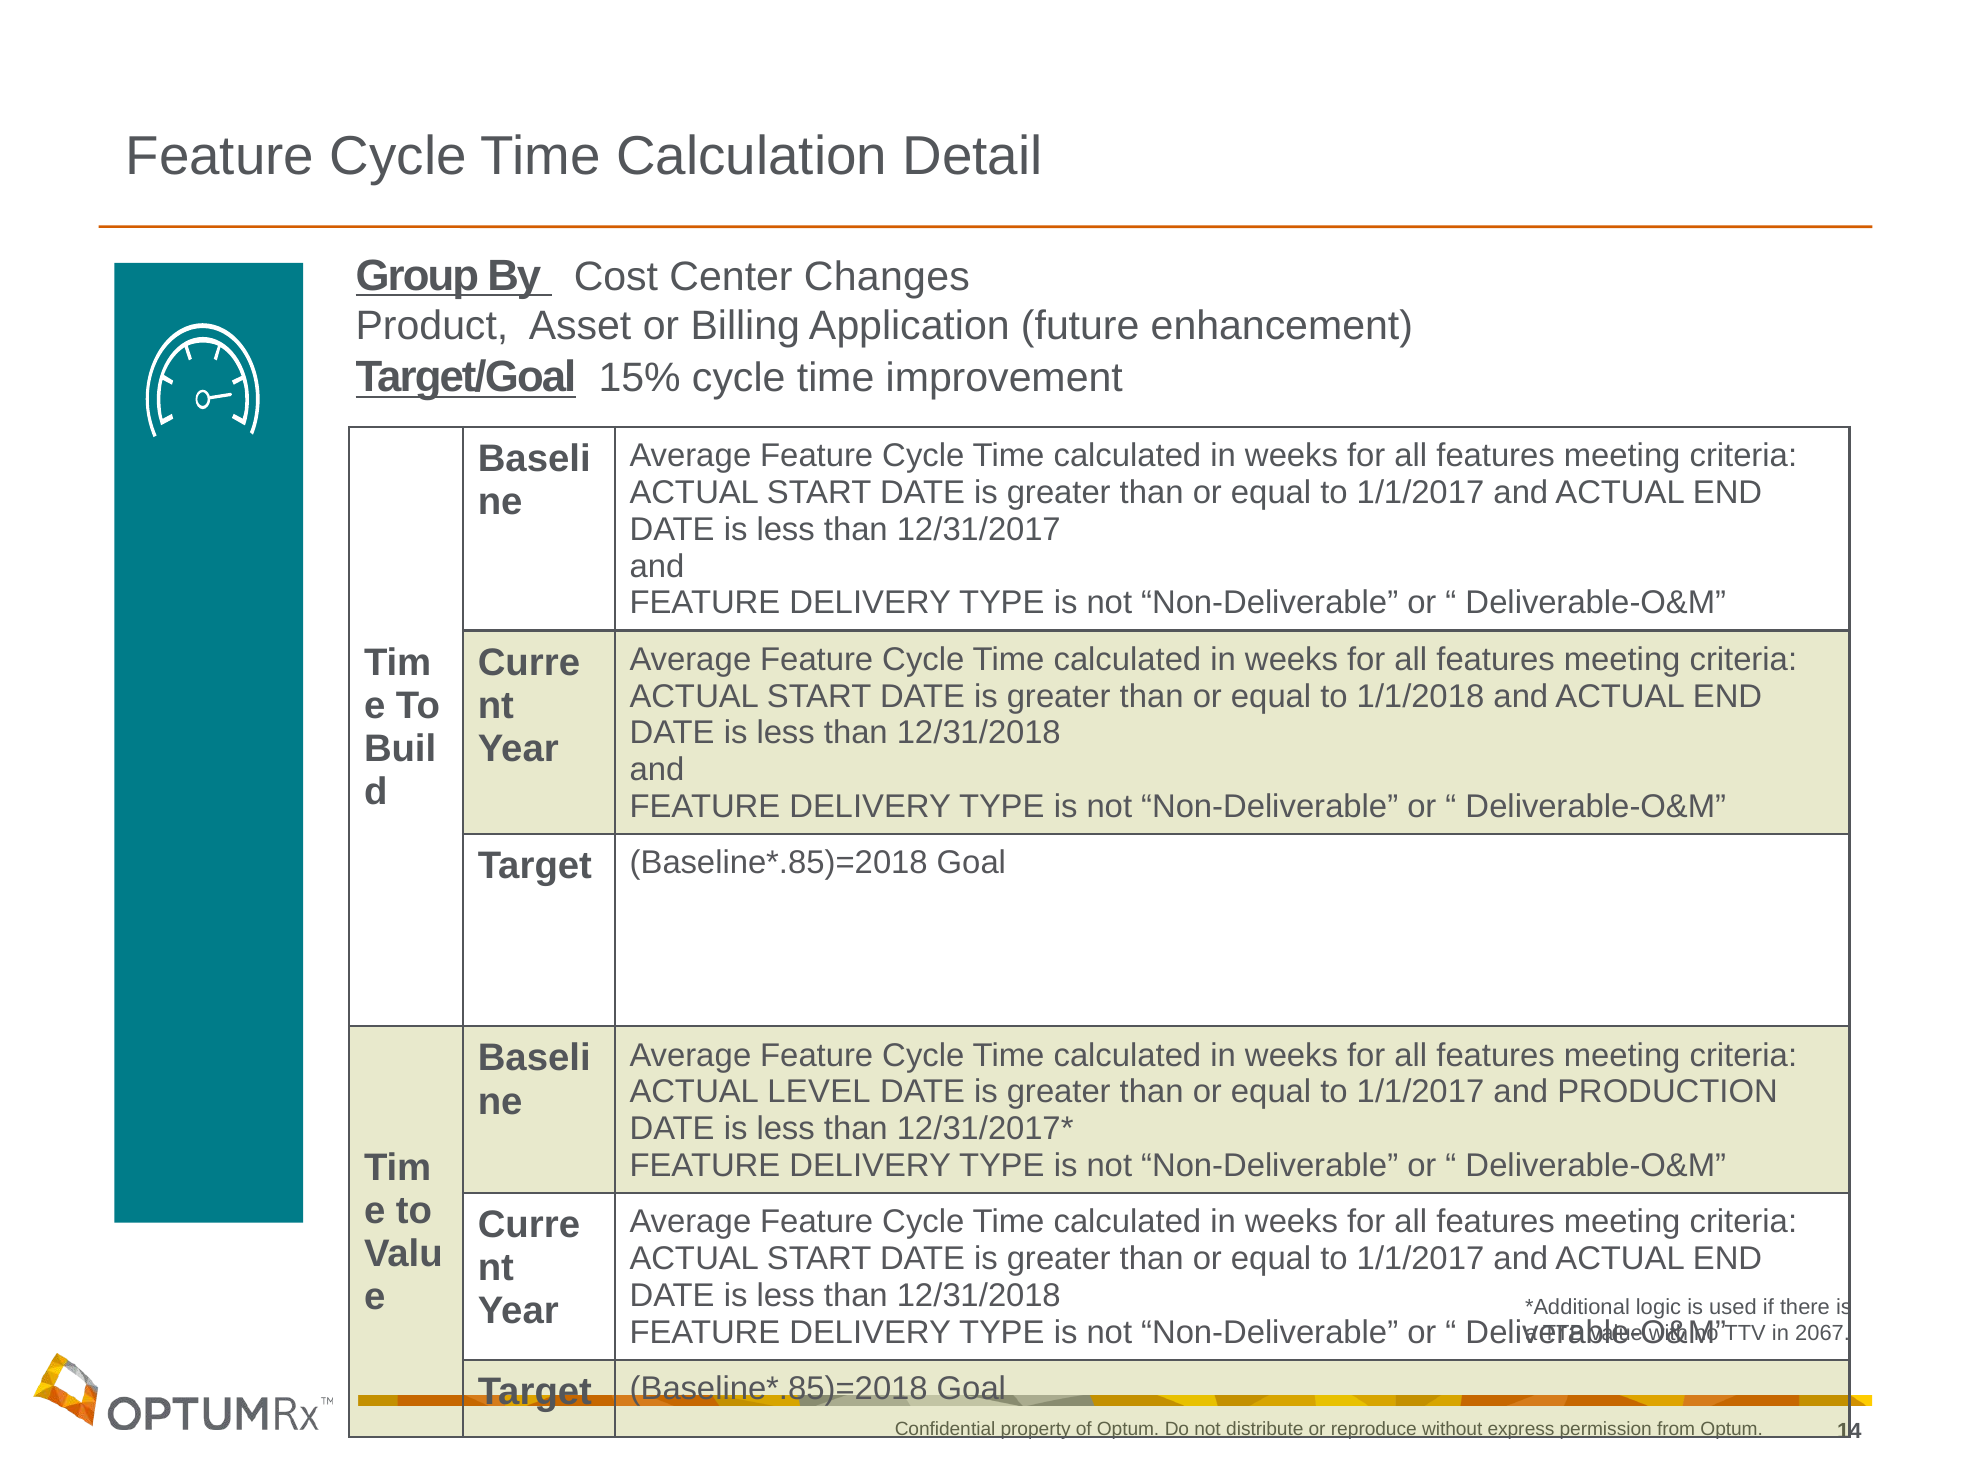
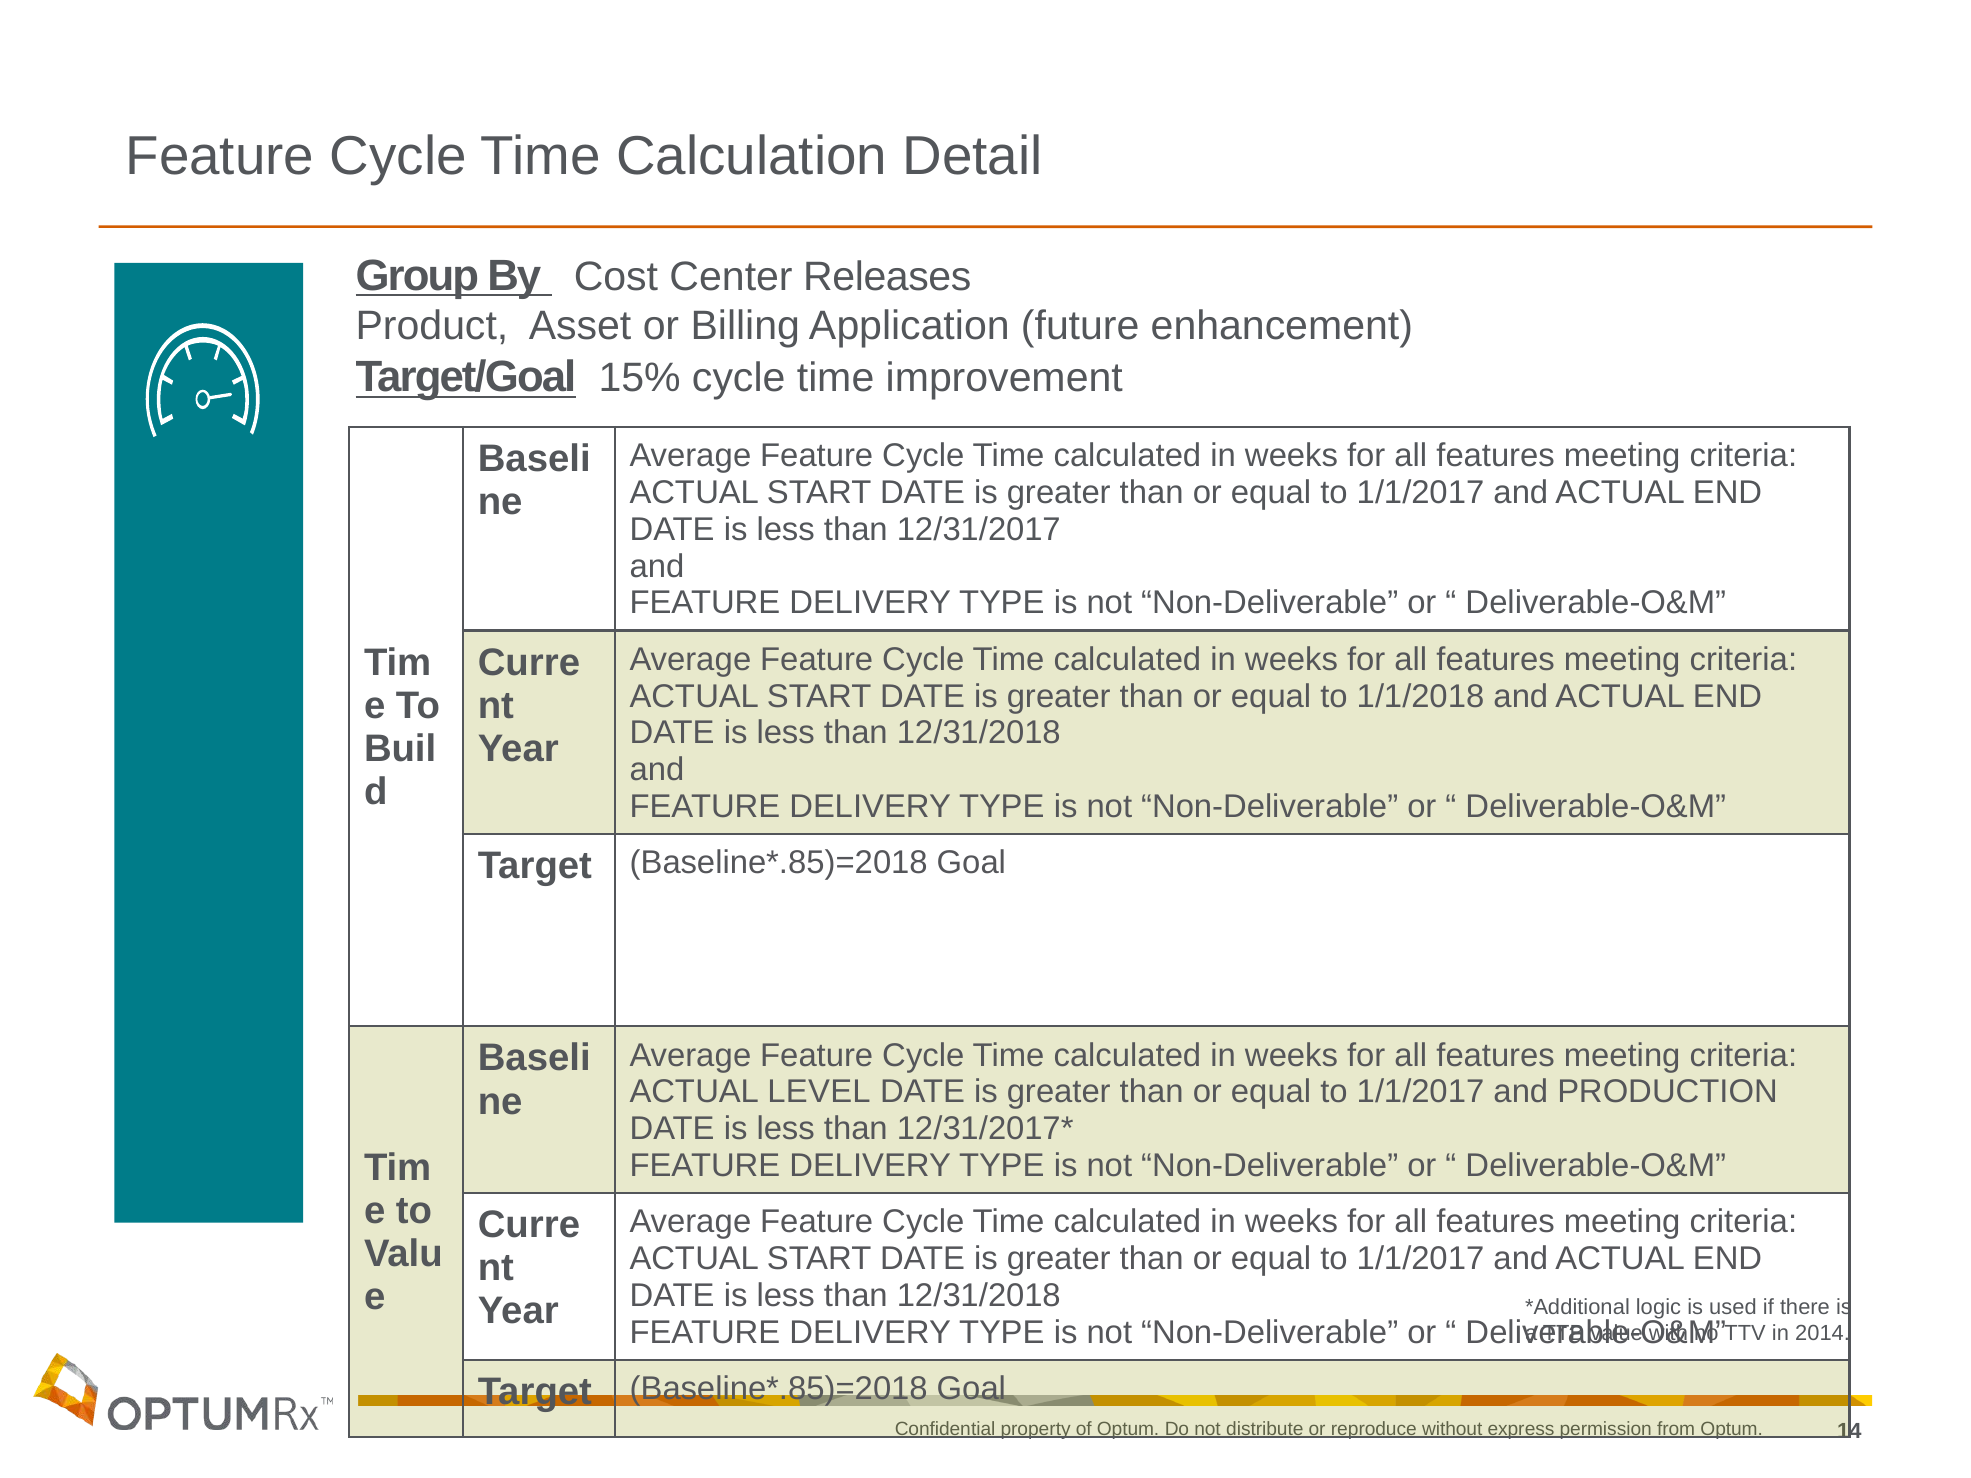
Changes: Changes -> Releases (887, 277)
2067: 2067 -> 2014 (1823, 1334)
